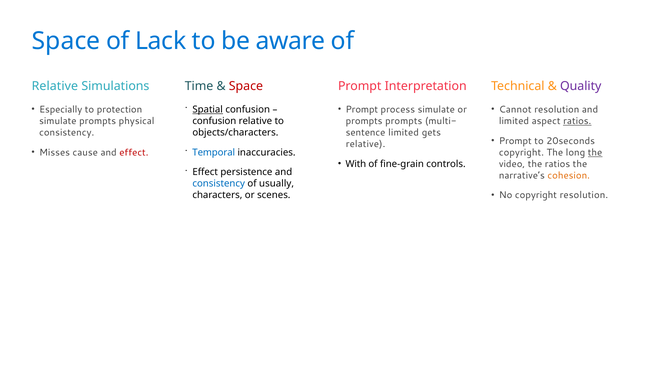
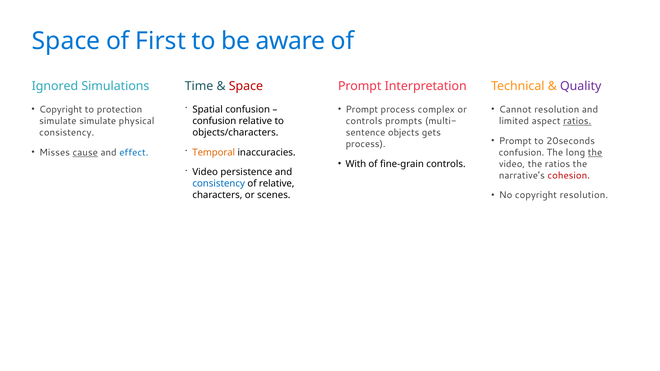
Lack: Lack -> First (160, 41)
Relative: Relative -> Ignored (55, 86)
Spatial underline: present -> none (208, 110)
Especially: Especially -> Copyright (61, 110)
process simulate: simulate -> complex (436, 110)
simulate prompts: prompts -> simulate (98, 121)
prompts: prompts -> controls (364, 121)
limited: limited -> objects (404, 133)
relative: relative -> process (366, 144)
cause underline: none -> present (85, 153)
effect colour: red -> blue (134, 153)
Temporal colour: blue -> orange (214, 153)
copyright: copyright -> confusion (521, 153)
Effect: Effect -> Video (205, 172)
cohesion colour: orange -> red (569, 176)
of usually: usually -> relative (277, 184)
